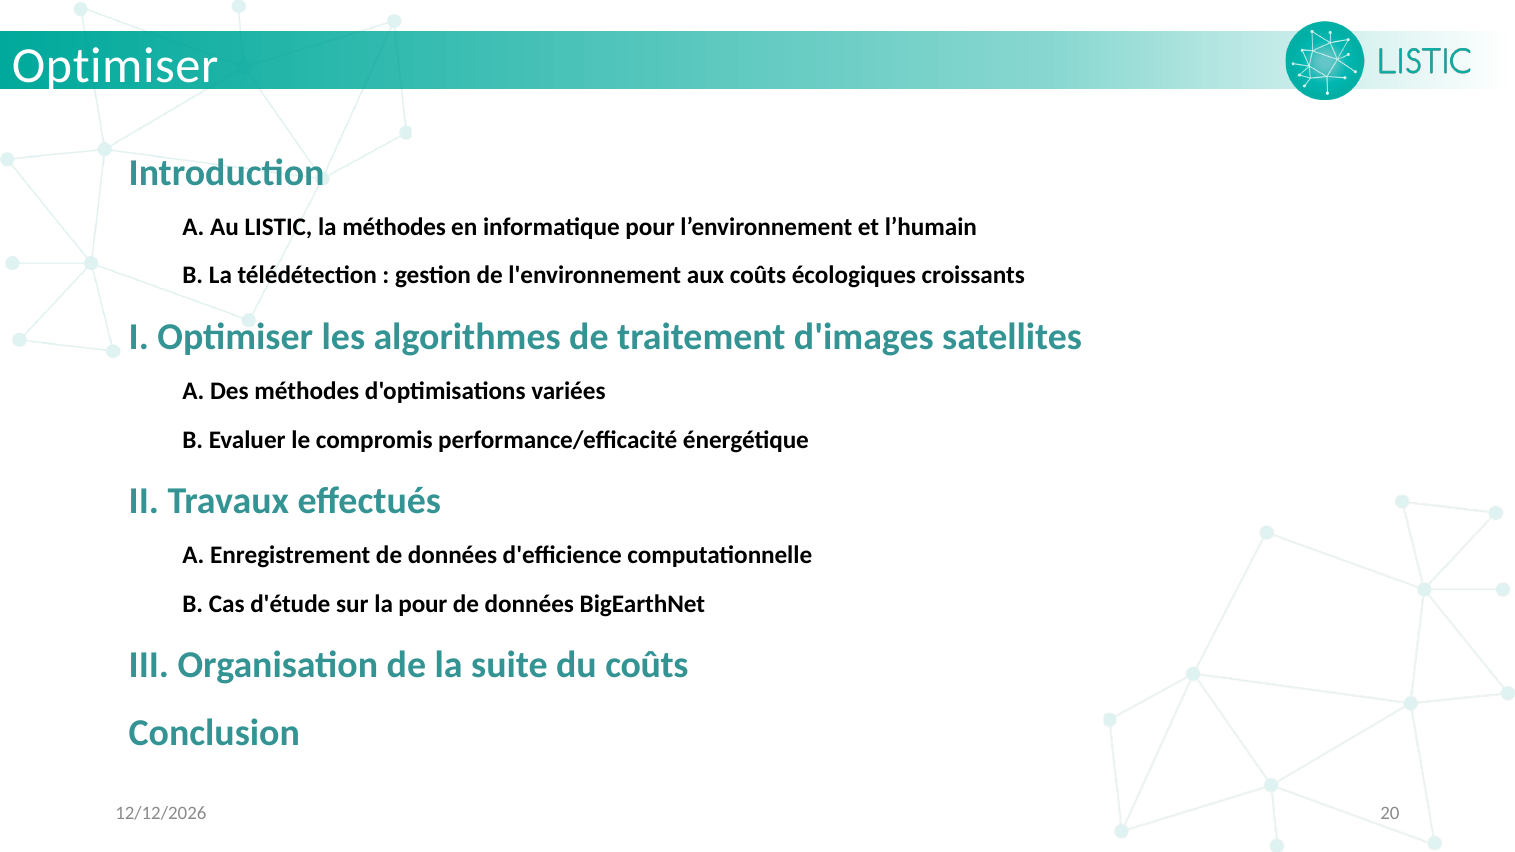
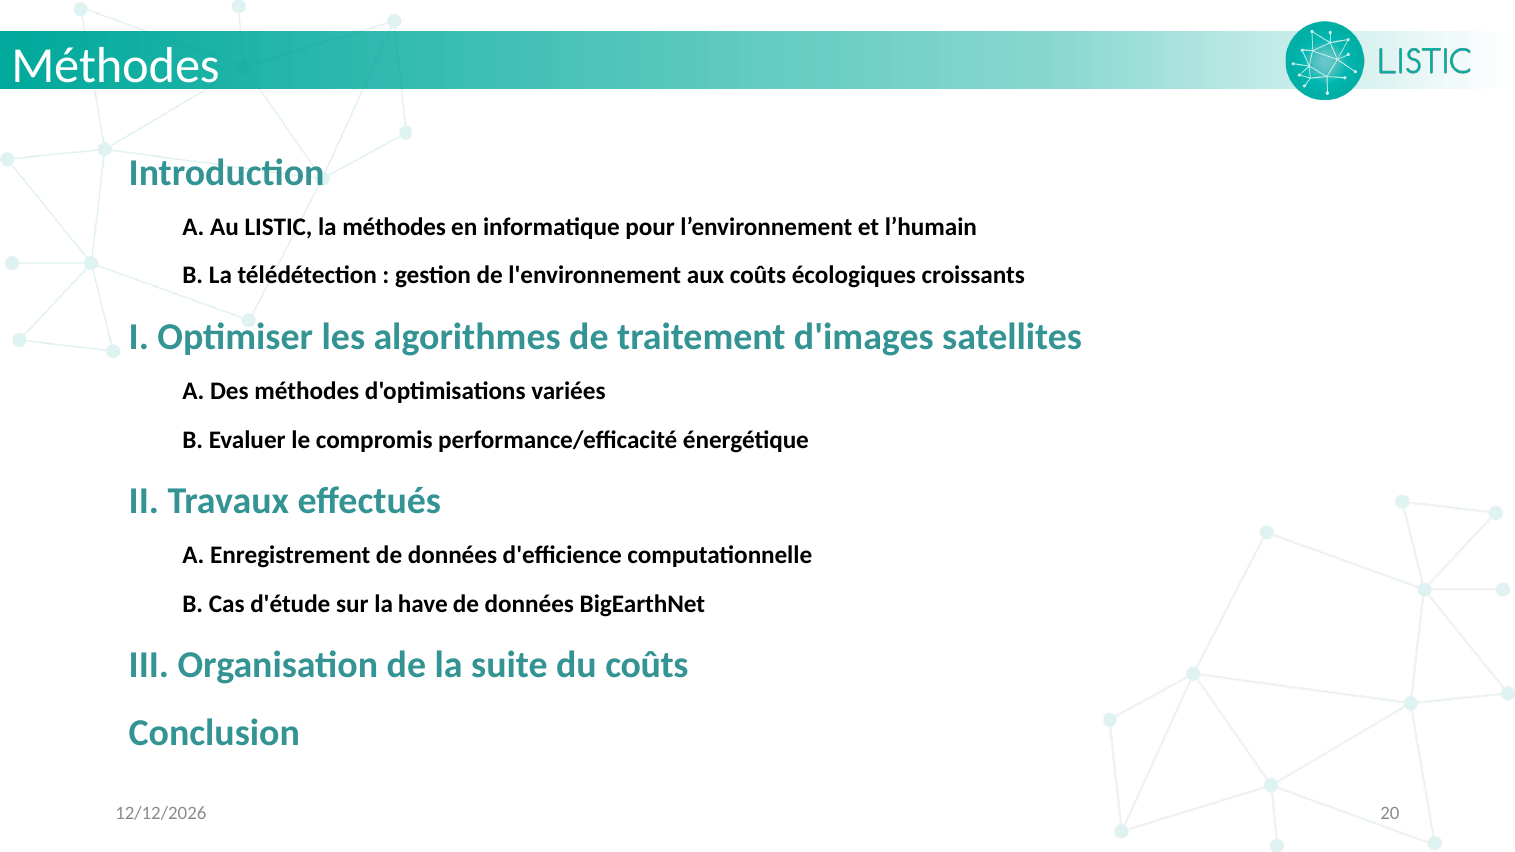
Optimiser: Optimiser -> Méthodes (115, 66)
la pour: pour -> have (423, 604)
